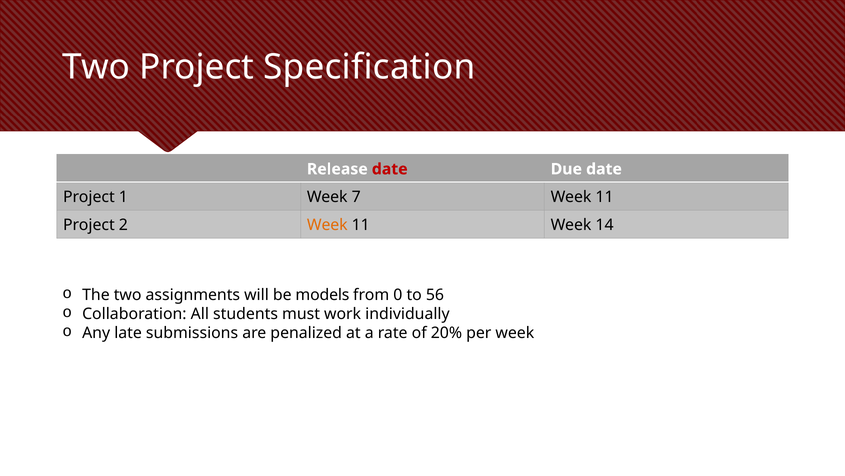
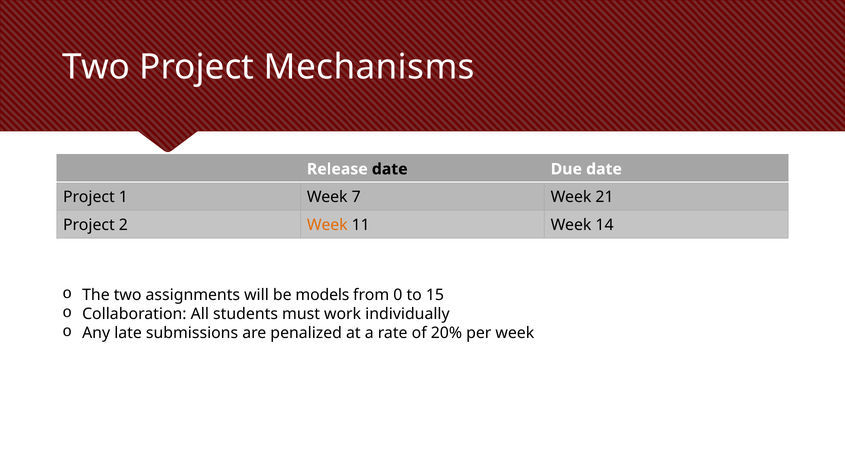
Specification: Specification -> Mechanisms (369, 67)
date colour: red -> black (390, 169)
7 Week 11: 11 -> 21 (605, 197)
56: 56 -> 15 (435, 295)
